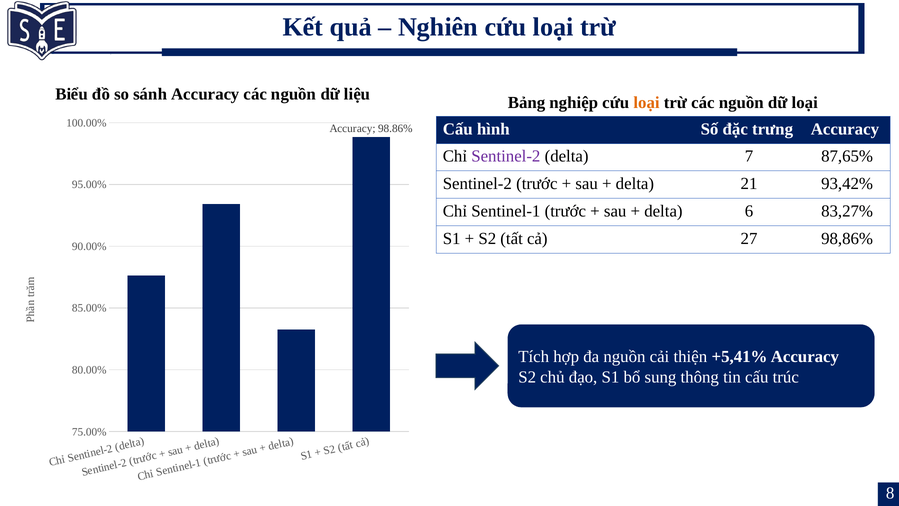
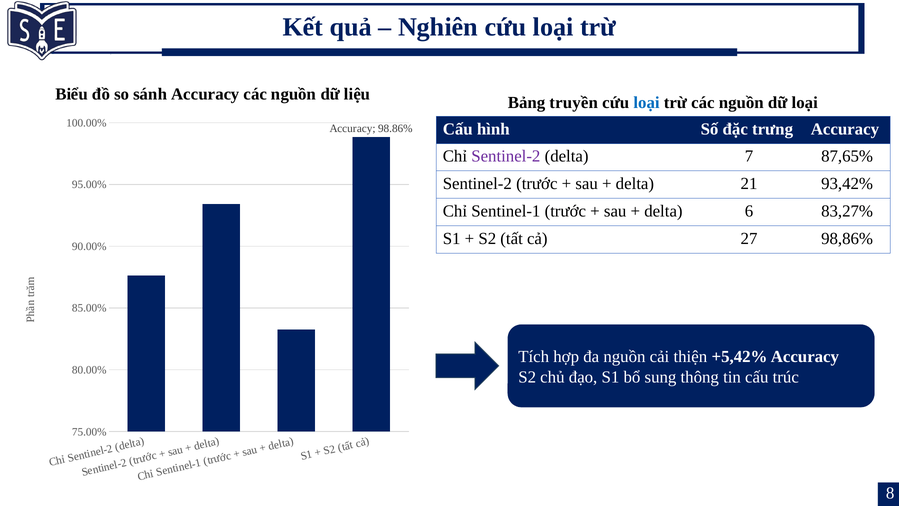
nghiệp: nghiệp -> truyền (574, 103)
loại colour: orange -> blue (647, 103)
+5,41%: +5,41% -> +5,42% (740, 357)
